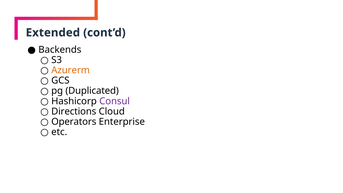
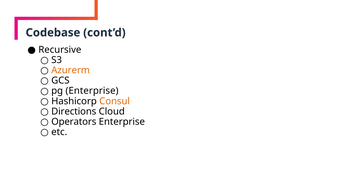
Extended: Extended -> Codebase (53, 33)
Backends: Backends -> Recursive (60, 50)
pg Duplicated: Duplicated -> Enterprise (92, 91)
Consul colour: purple -> orange (115, 101)
